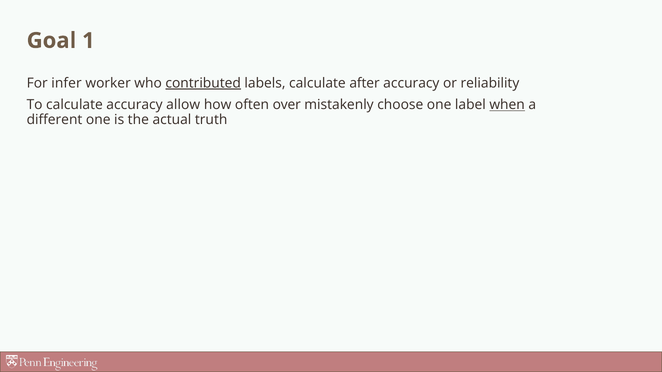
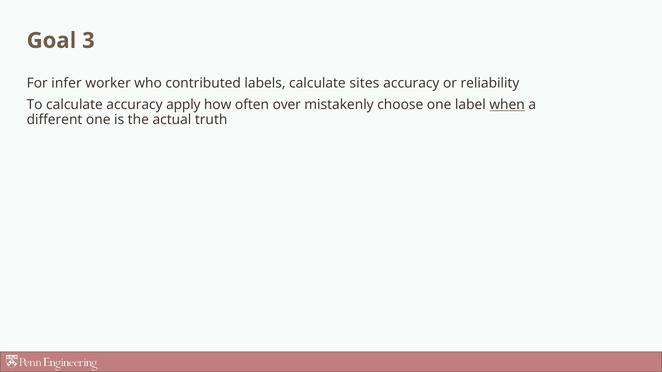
1: 1 -> 3 (88, 41)
contributed underline: present -> none (203, 83)
after: after -> sites (364, 83)
allow: allow -> apply (183, 105)
